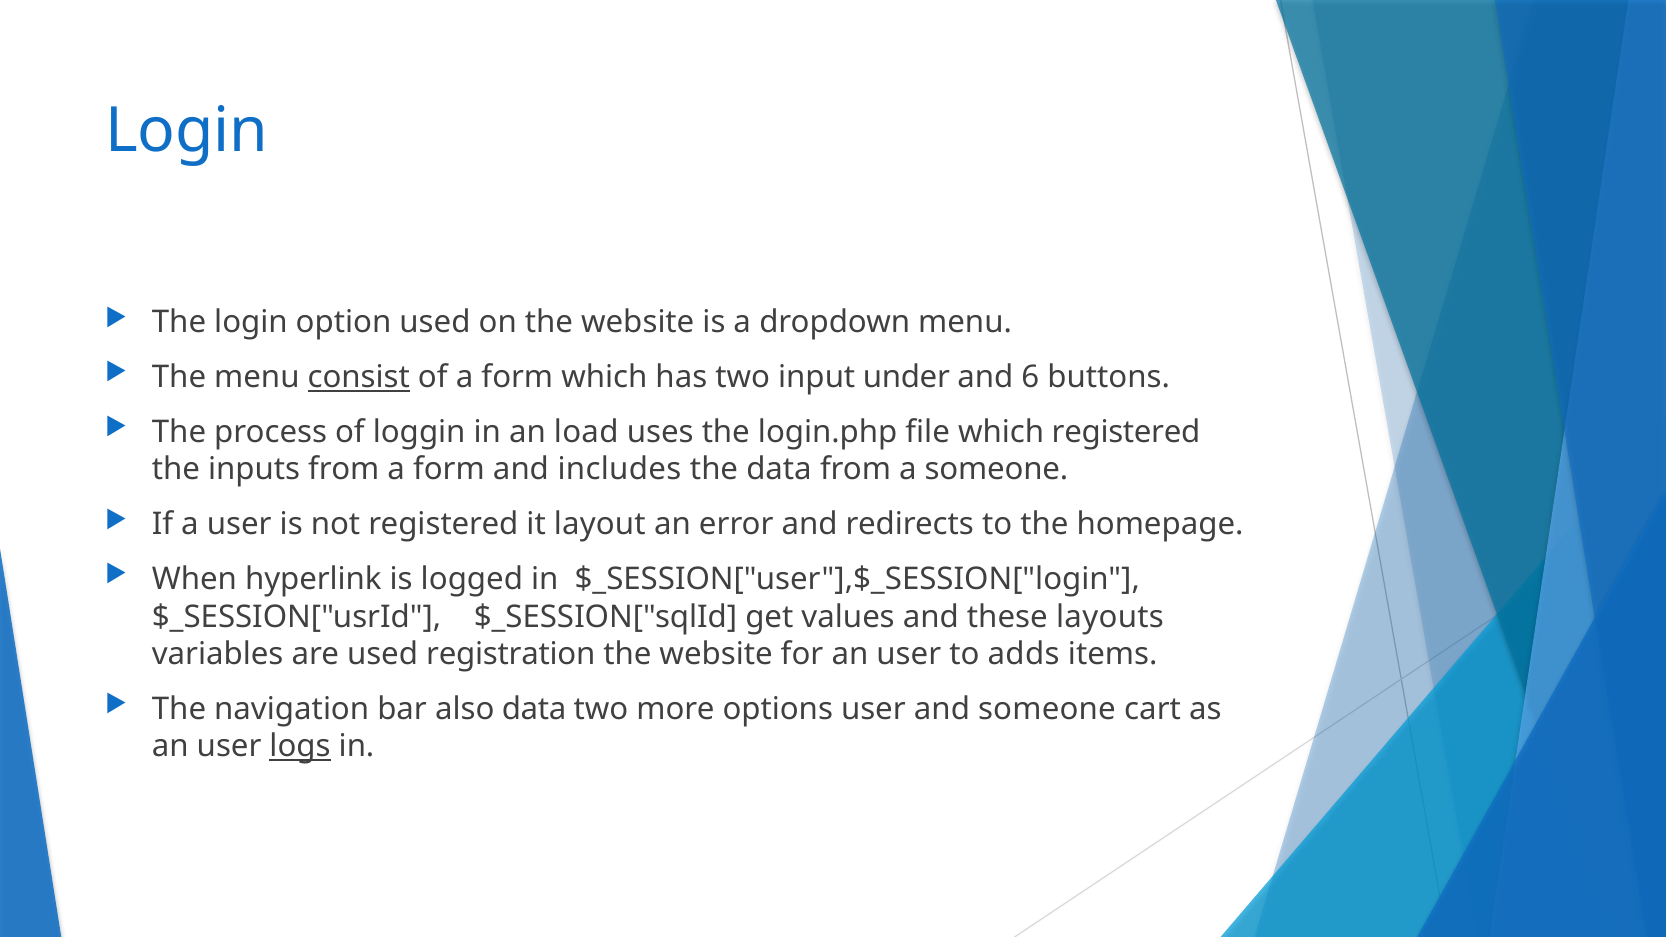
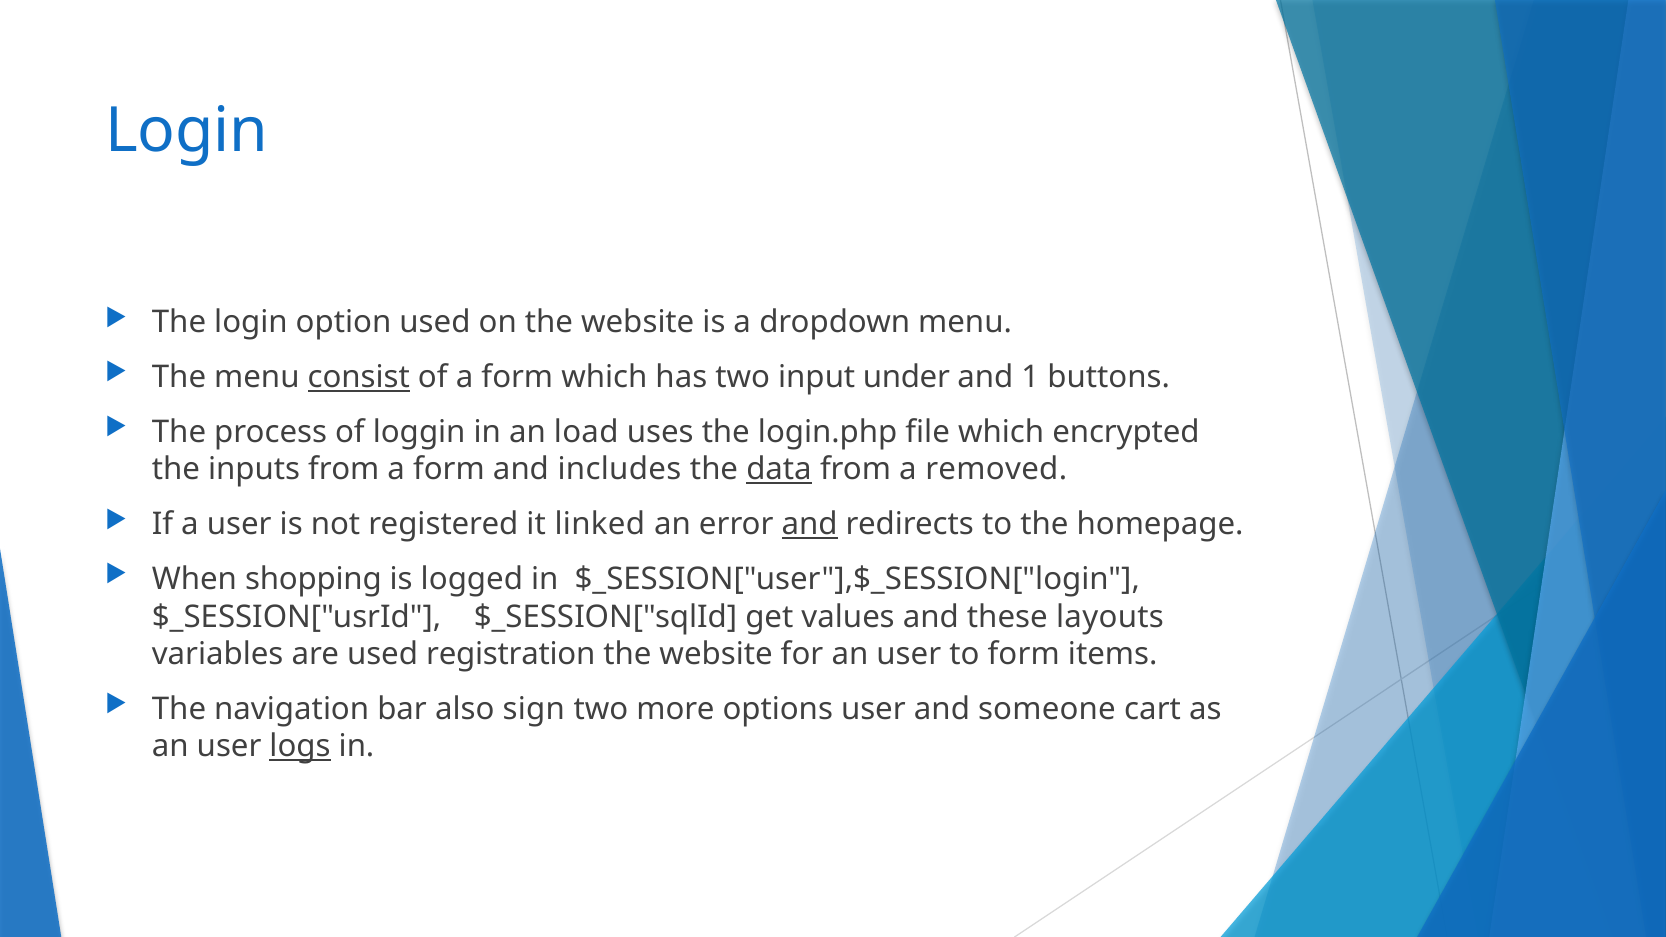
6: 6 -> 1 (1030, 377)
which registered: registered -> encrypted (1126, 432)
data underline: none -> present (779, 470)
a someone: someone -> removed (996, 470)
layout: layout -> linked (600, 524)
and underline: none -> present (810, 524)
hyperlink: hyperlink -> shopping (313, 579)
to adds: adds -> form (1024, 654)
also data: data -> sign (534, 709)
